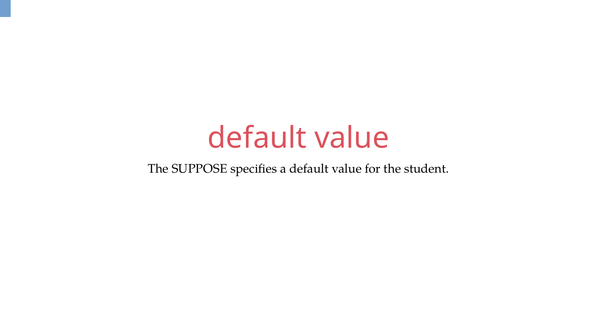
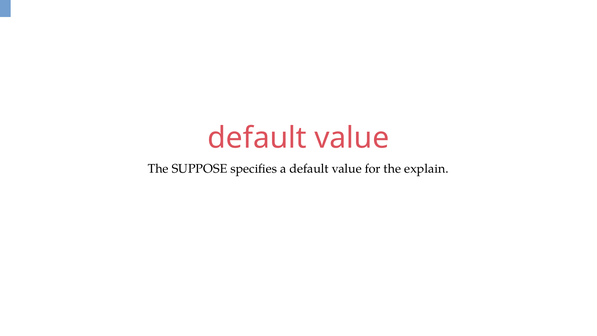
student: student -> explain (427, 169)
